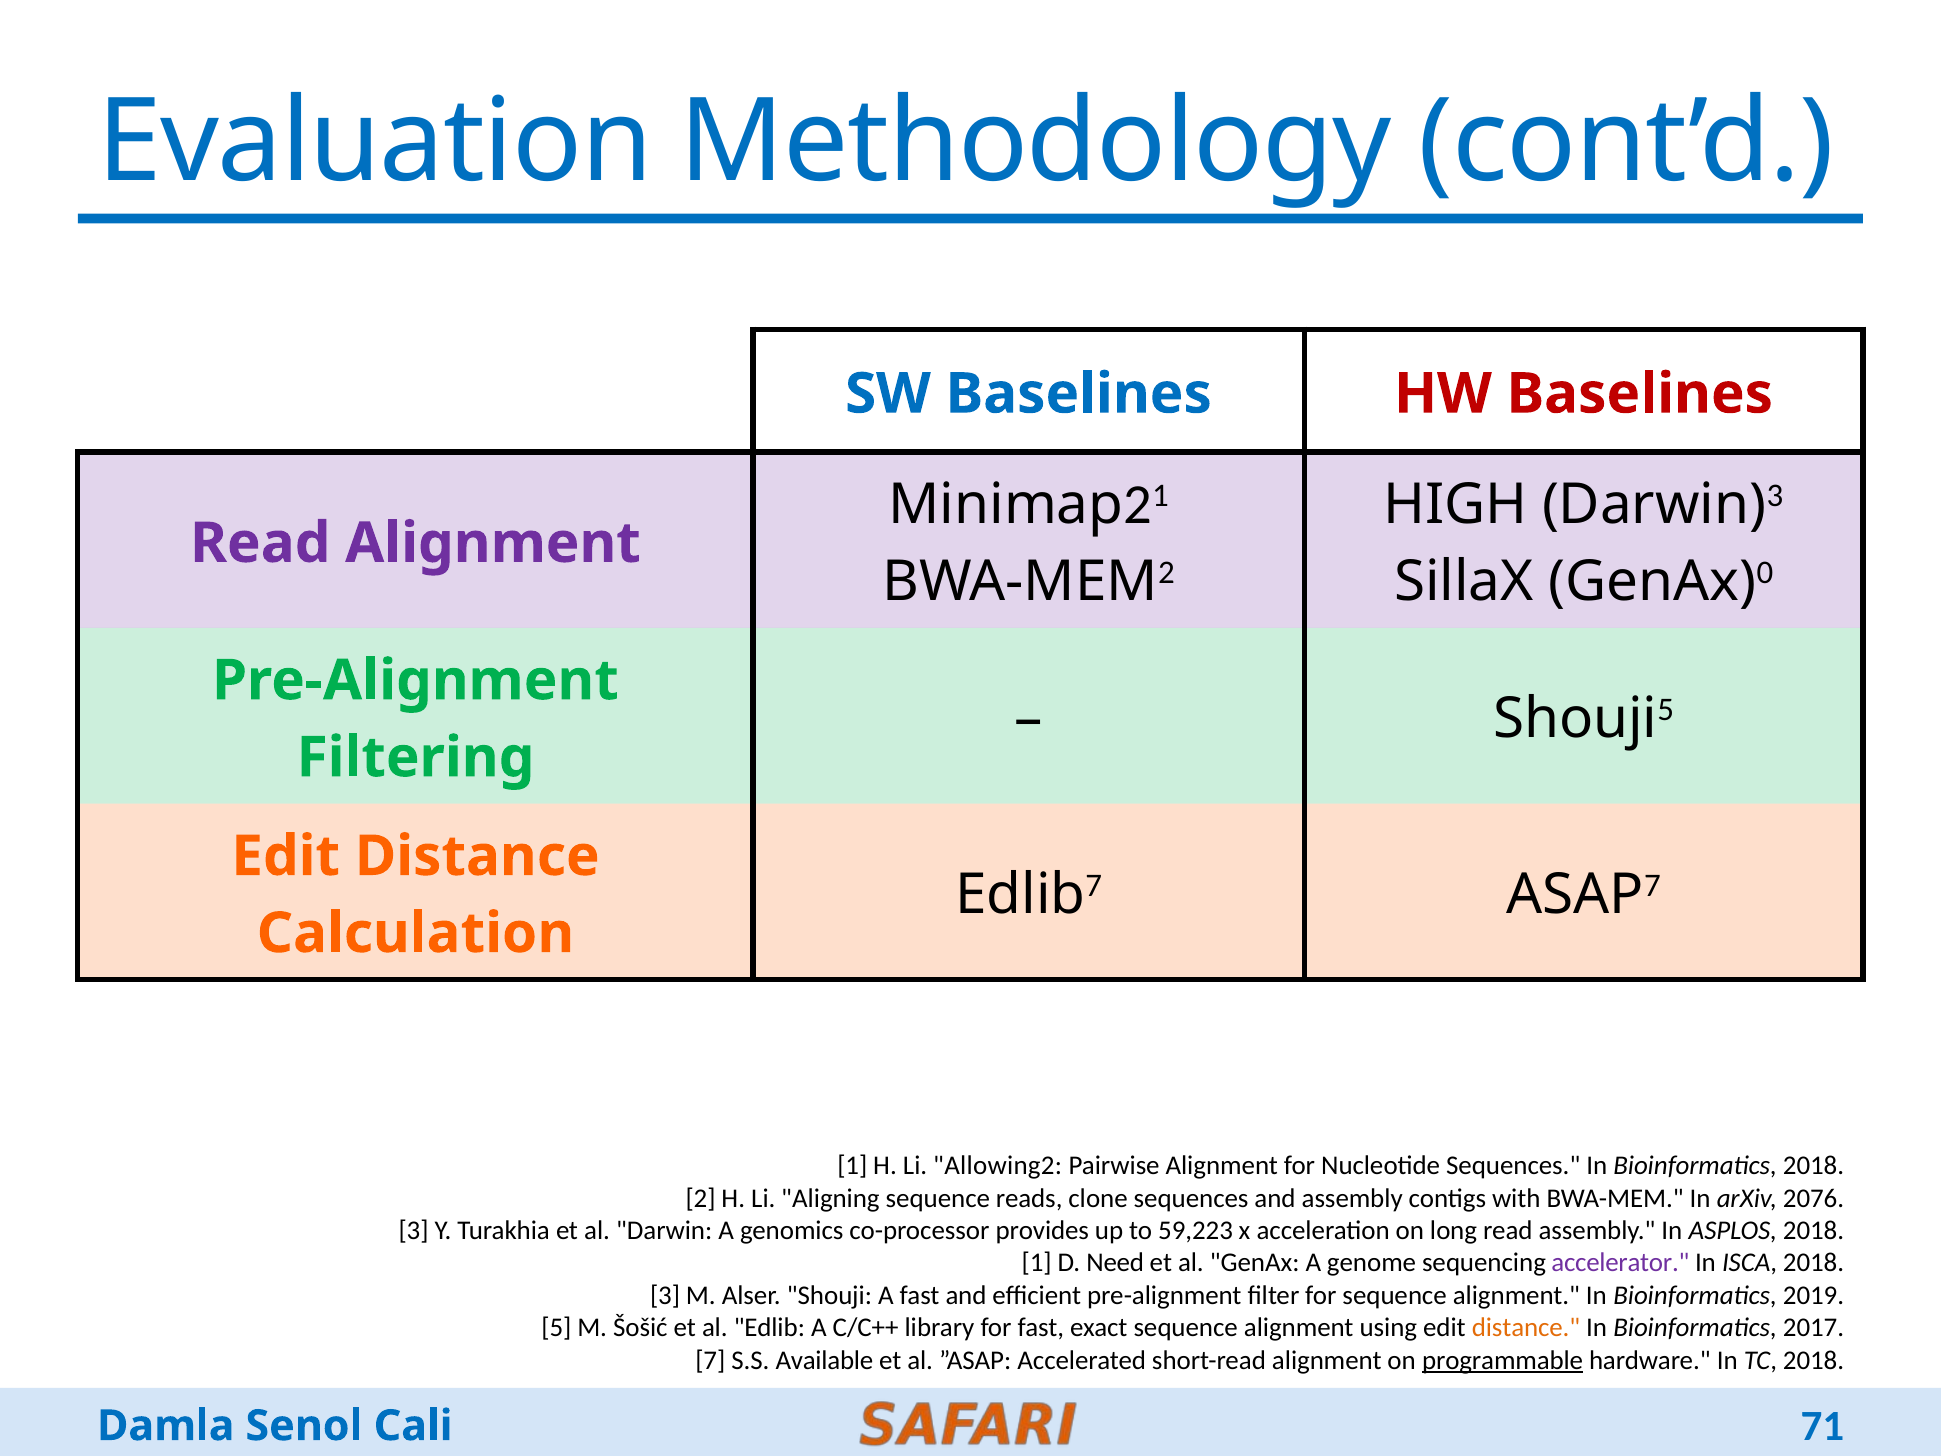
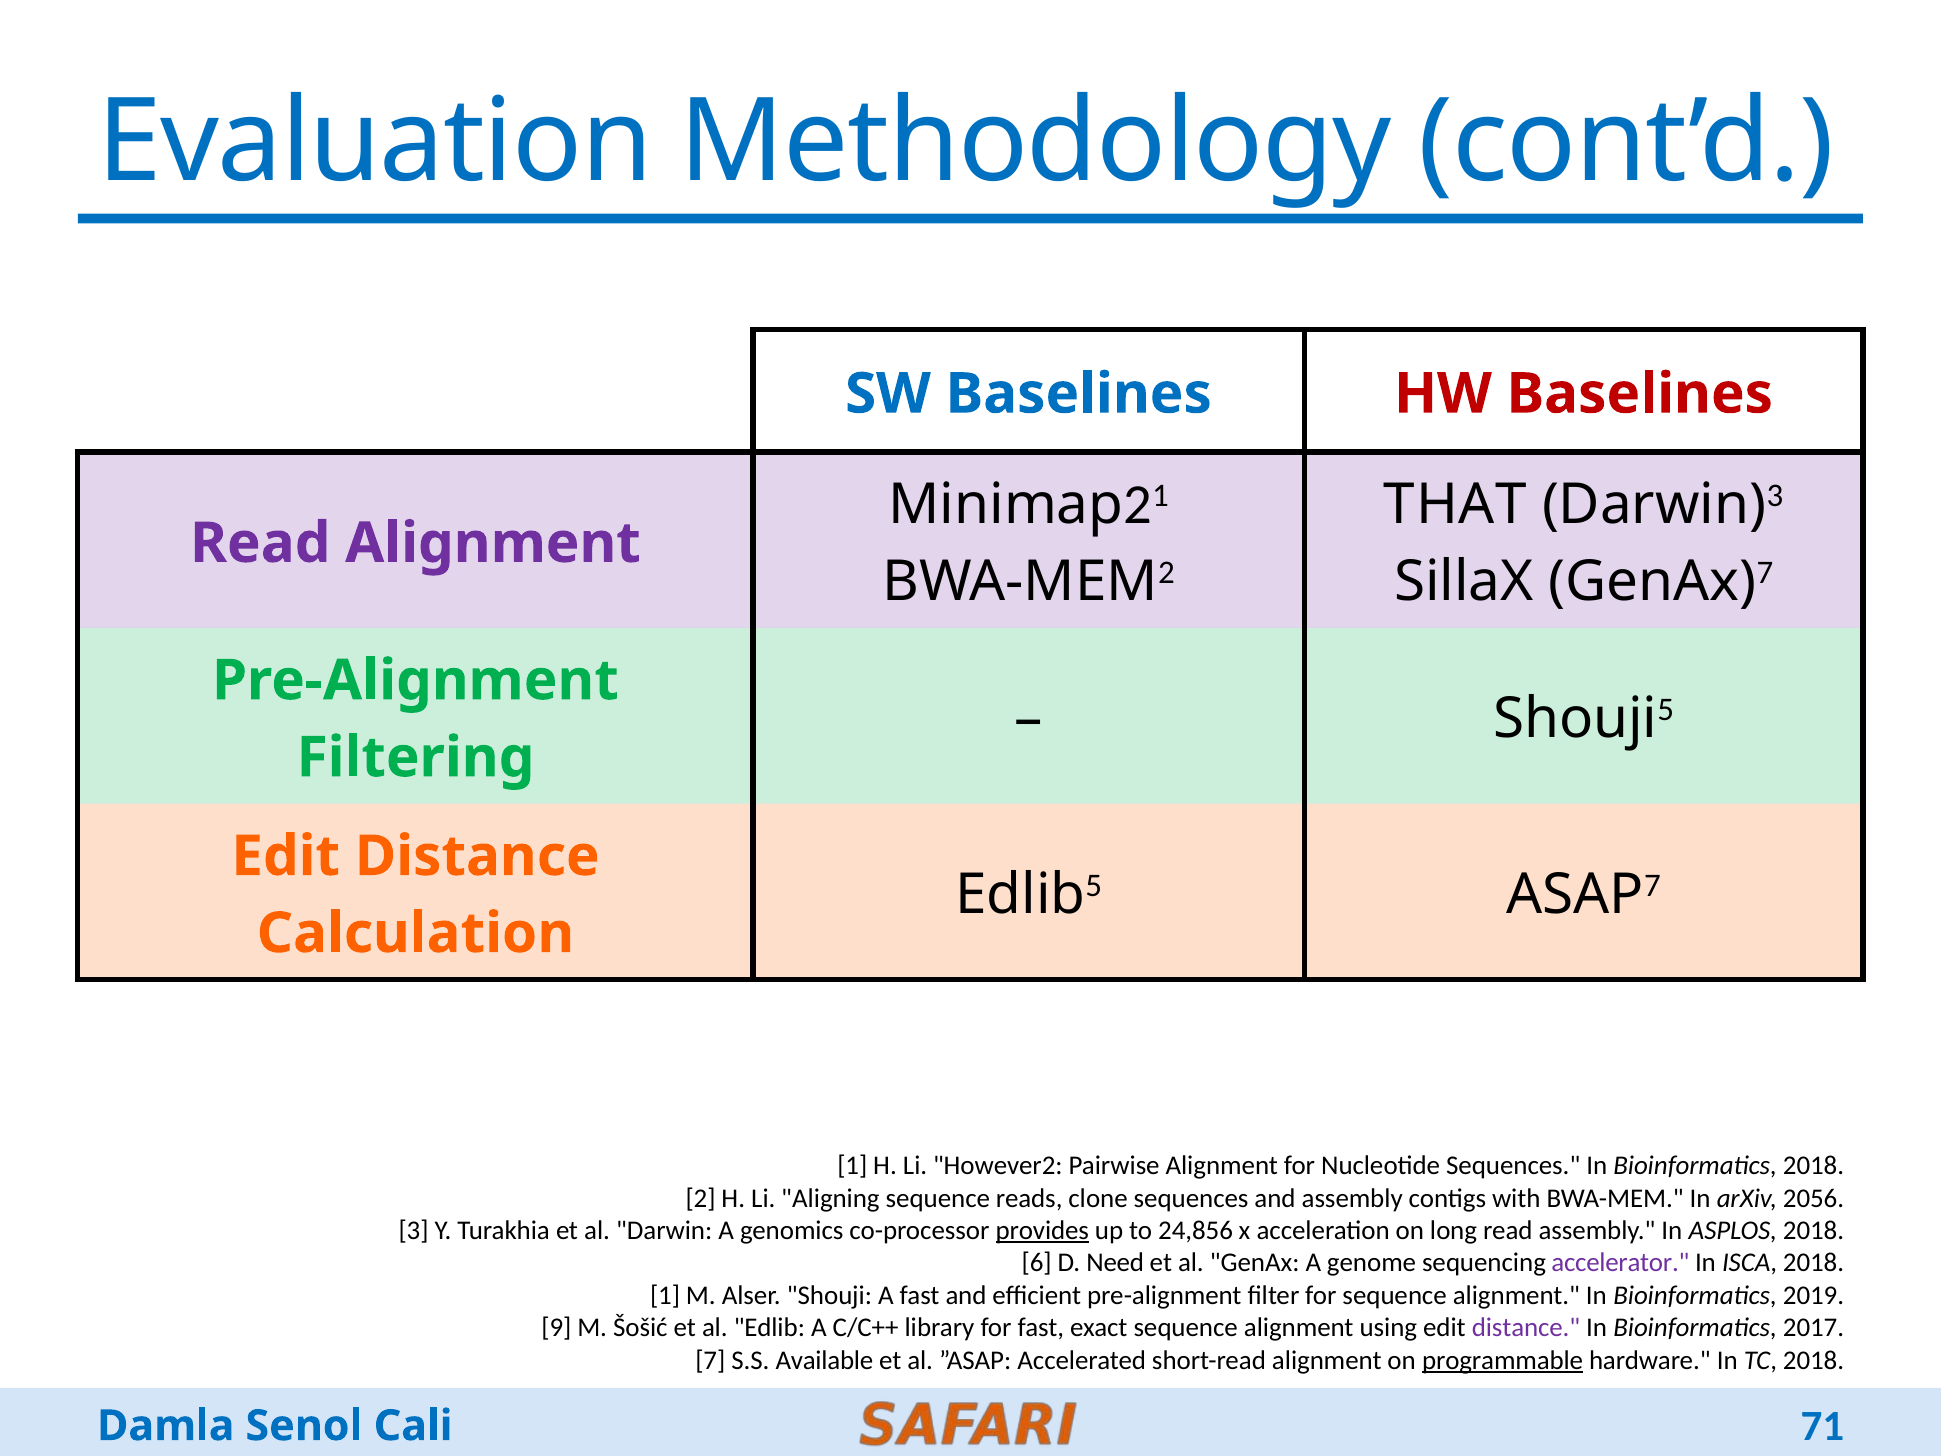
HIGH: HIGH -> THAT (1455, 505)
GenAx 0: 0 -> 7 (1765, 573)
Edlib 7: 7 -> 5 (1094, 886)
Allowing2: Allowing2 -> However2 (998, 1166)
2076: 2076 -> 2056 (1814, 1198)
provides underline: none -> present (1042, 1230)
59,223: 59,223 -> 24,856 (1196, 1230)
1: 1 -> 6 (1037, 1263)
3: 3 -> 1 (665, 1295)
5: 5 -> 9 (556, 1328)
distance colour: orange -> purple (1526, 1328)
